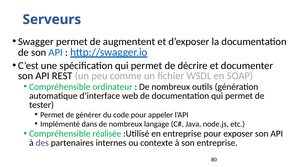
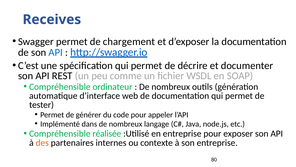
Serveurs: Serveurs -> Receives (52, 19)
augmentent: augmentent -> chargement (129, 41)
des colour: purple -> orange (42, 142)
